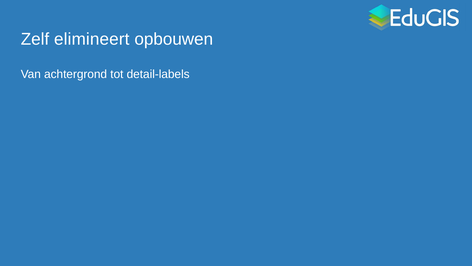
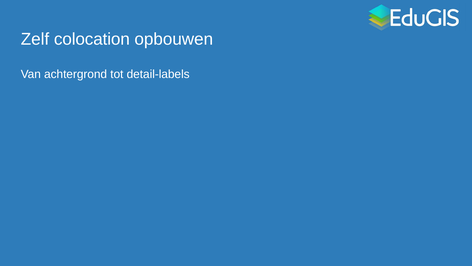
elimineert: elimineert -> colocation (92, 39)
